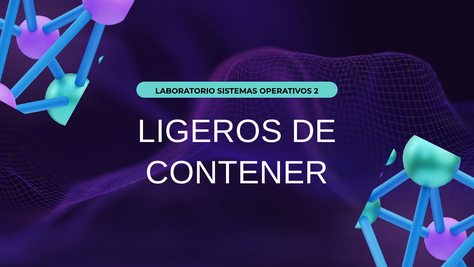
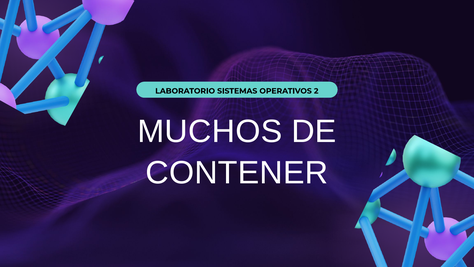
LIGEROS: LIGEROS -> MUCHOS (210, 131)
